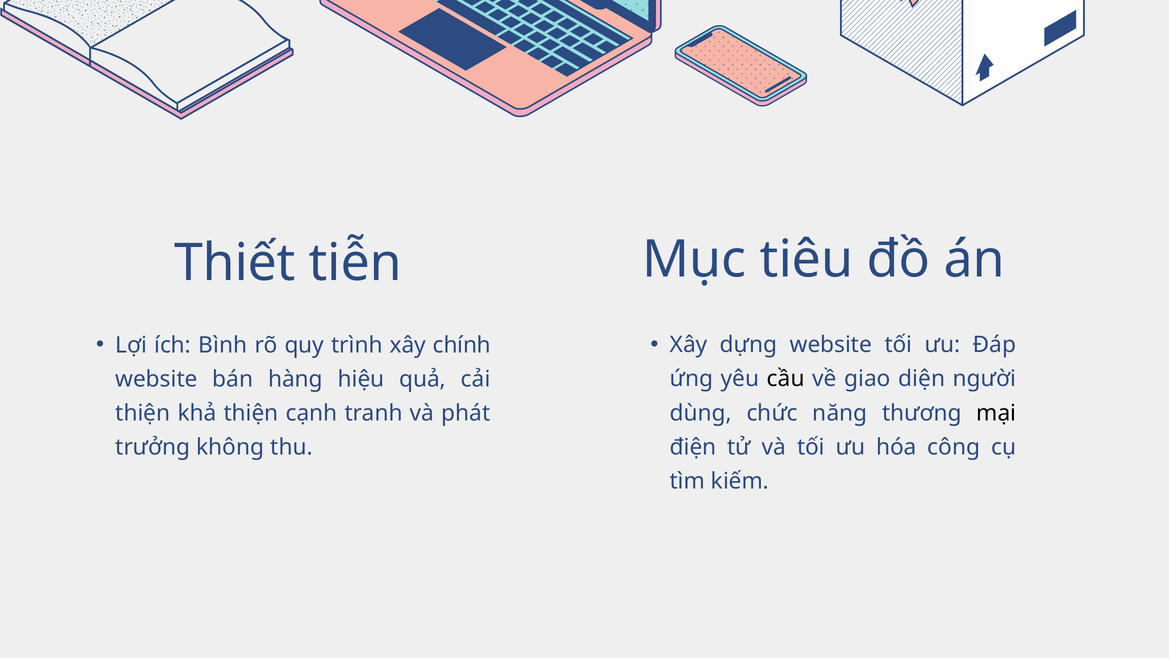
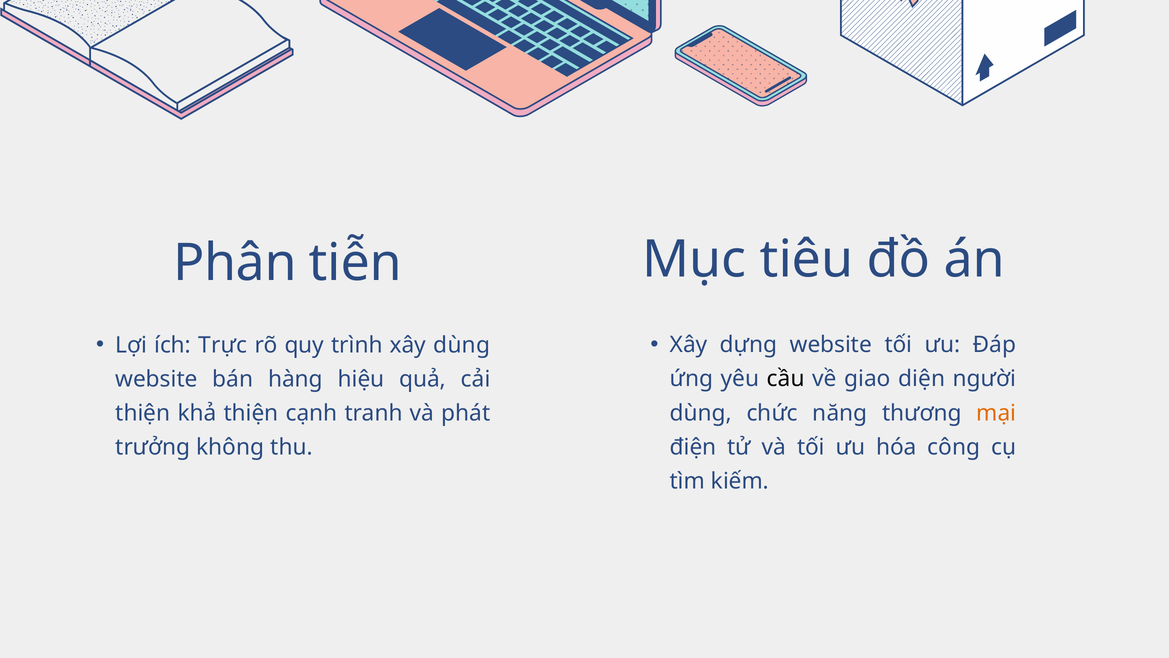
Thiết: Thiết -> Phân (235, 263)
Bình: Bình -> Trực (223, 345)
xây chính: chính -> dùng (462, 345)
mại colour: black -> orange (996, 413)
